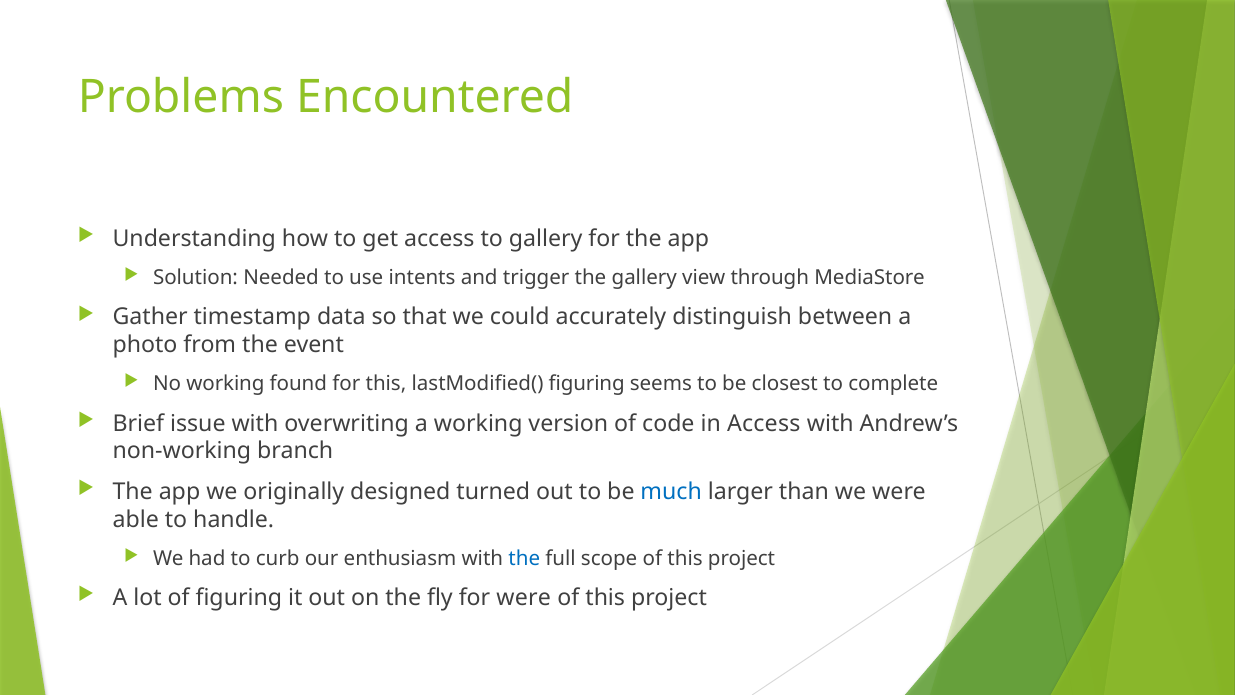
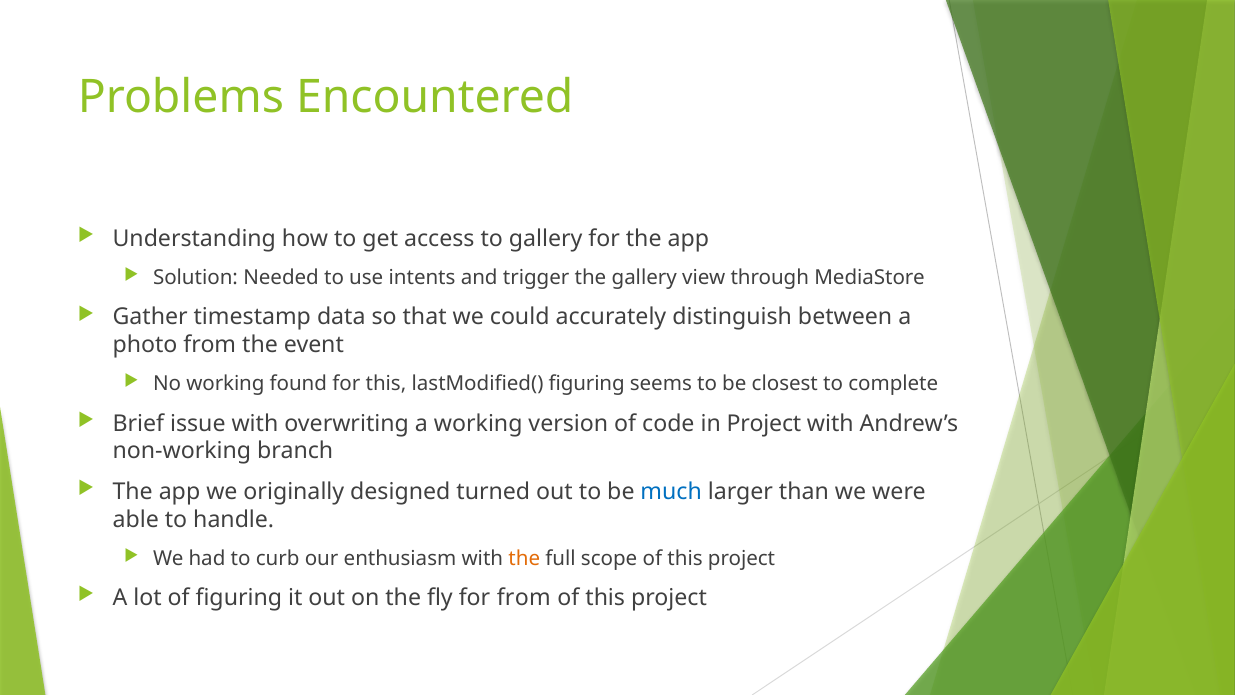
in Access: Access -> Project (764, 423)
the colour: blue -> orange (524, 558)
for were: were -> from (524, 598)
